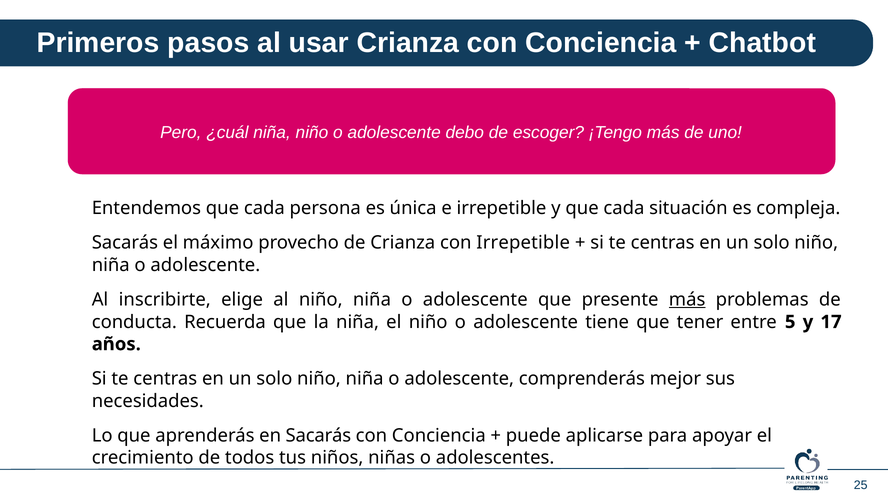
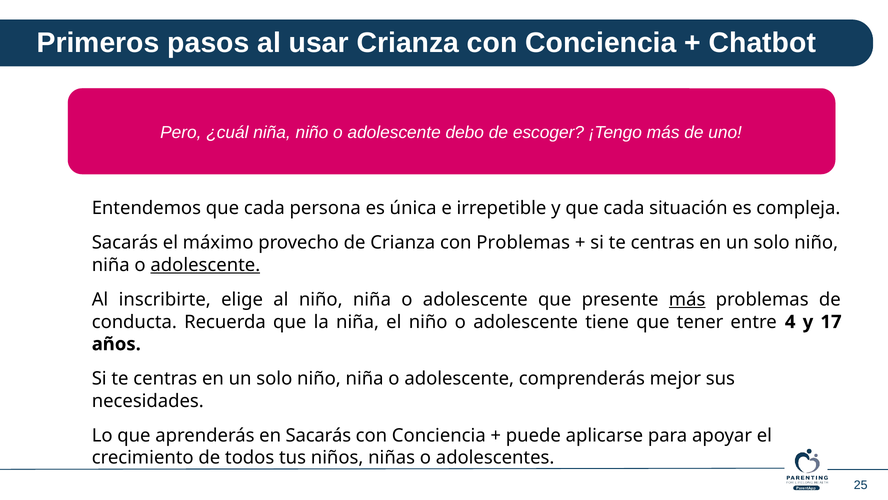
con Irrepetible: Irrepetible -> Problemas (523, 243)
adolescente underline: none -> present (205, 265)
5: 5 -> 4 (790, 322)
